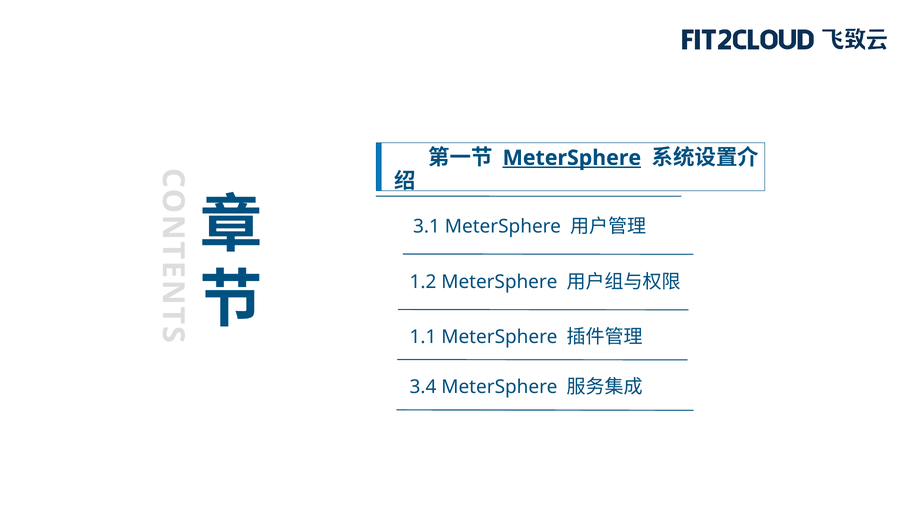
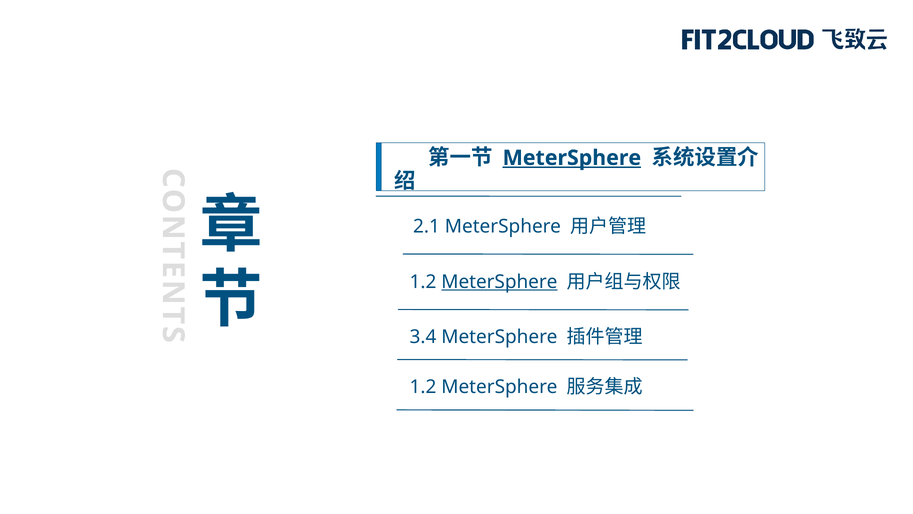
3.1: 3.1 -> 2.1 (427, 226)
MeterSphere underline: none -> present (499, 282)
1.1: 1.1 -> 3.4 (423, 336)
3.4: 3.4 -> 1.2 (423, 387)
